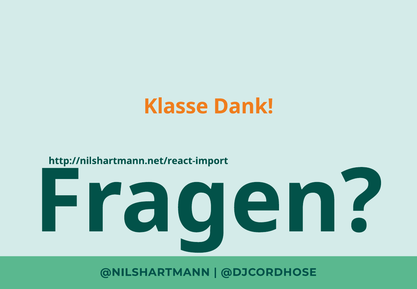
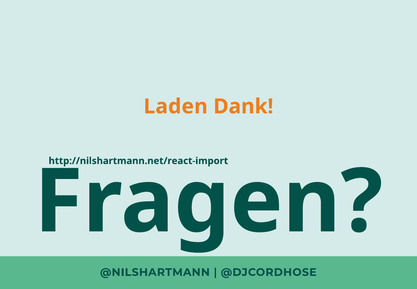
Klasse: Klasse -> Laden (176, 106)
